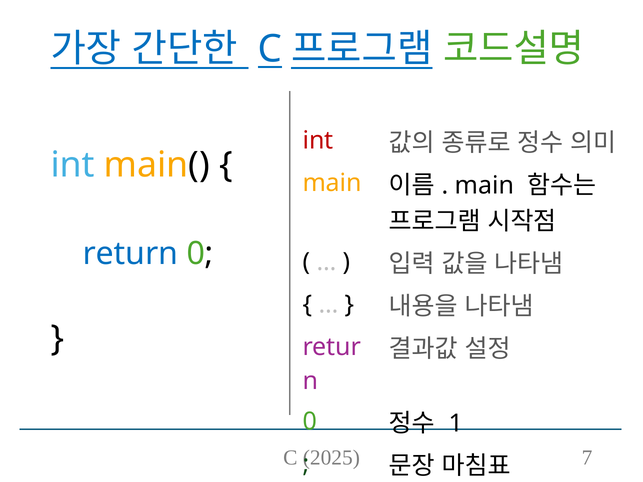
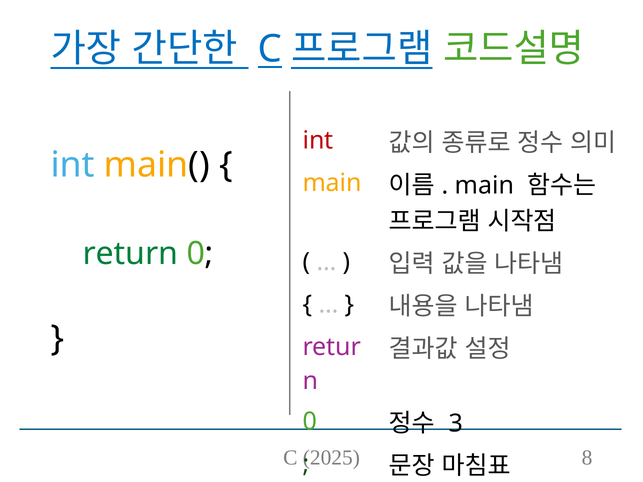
return colour: blue -> green (130, 254)
1: 1 -> 3 (456, 424)
7: 7 -> 8 (587, 458)
